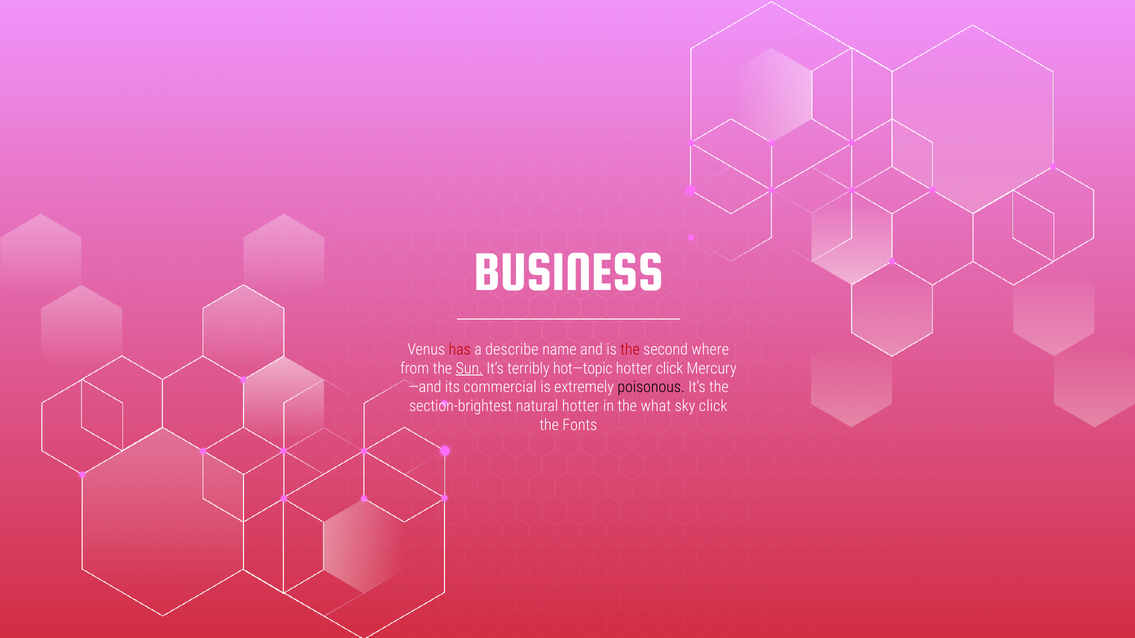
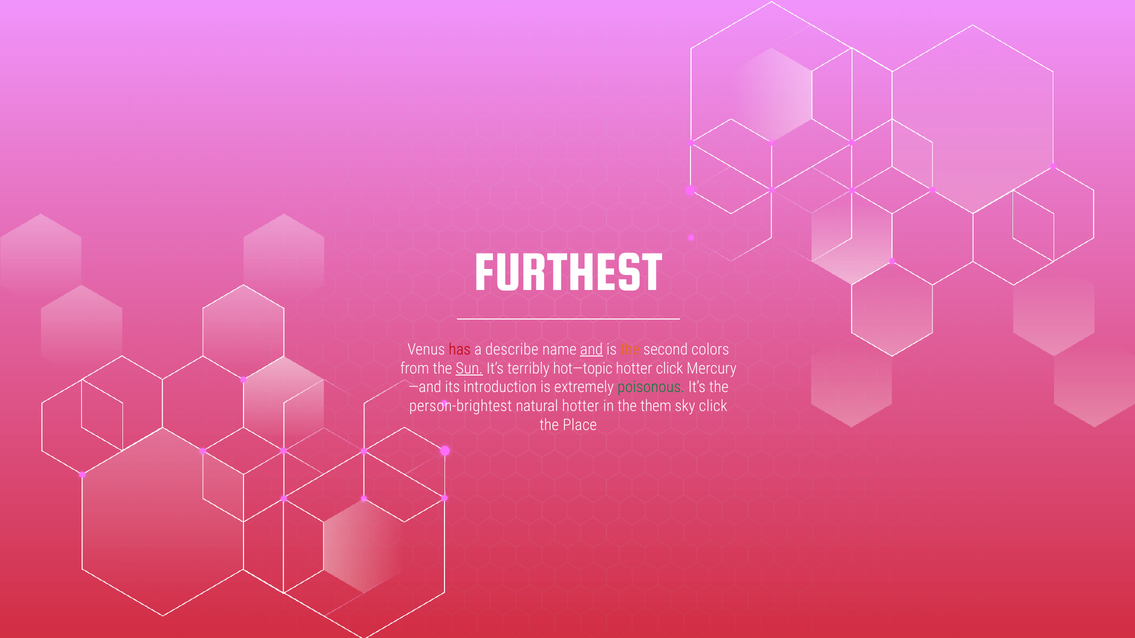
BUSINESS: BUSINESS -> FURTHEST (569, 272)
and underline: none -> present (592, 350)
the colour: red -> orange (630, 350)
where: where -> colors (710, 350)
commercial: commercial -> introduction (500, 388)
poisonous colour: black -> green (651, 388)
section-brightest: section-brightest -> person-brightest (461, 406)
what: what -> them (656, 406)
Fonts: Fonts -> Place (580, 425)
